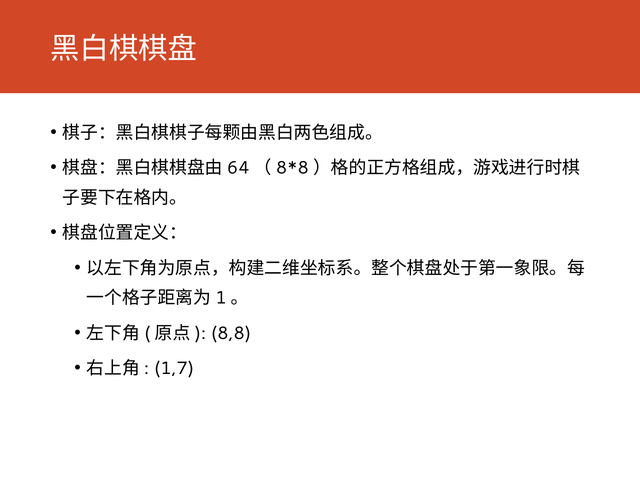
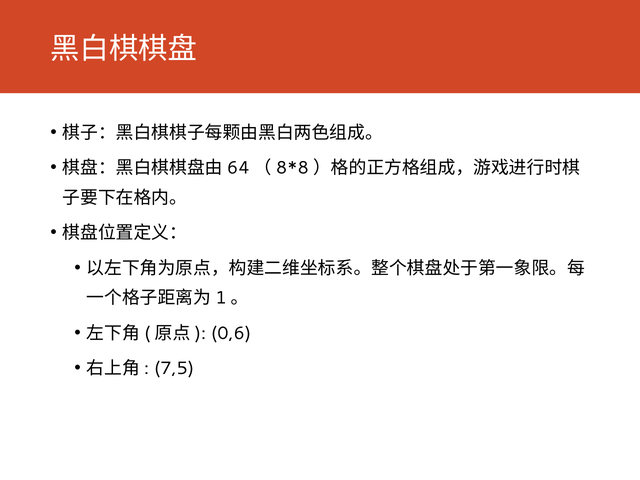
8,8: 8,8 -> 0,6 (231, 333)
1,7: 1,7 -> 7,5 (174, 368)
